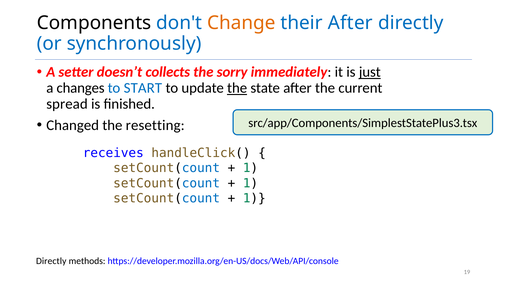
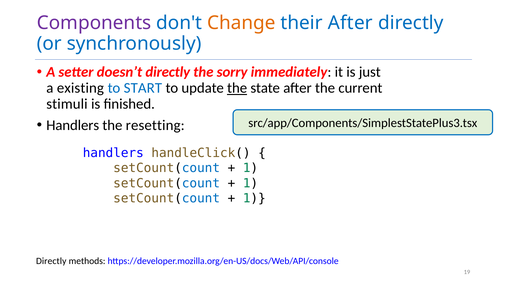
Components colour: black -> purple (94, 23)
doesn’t collects: collects -> directly (168, 72)
just underline: present -> none (370, 72)
changes: changes -> existing (80, 88)
spread: spread -> stimuli (67, 104)
Changed: Changed -> Handlers (73, 125)
receives: receives -> handlers (113, 153)
